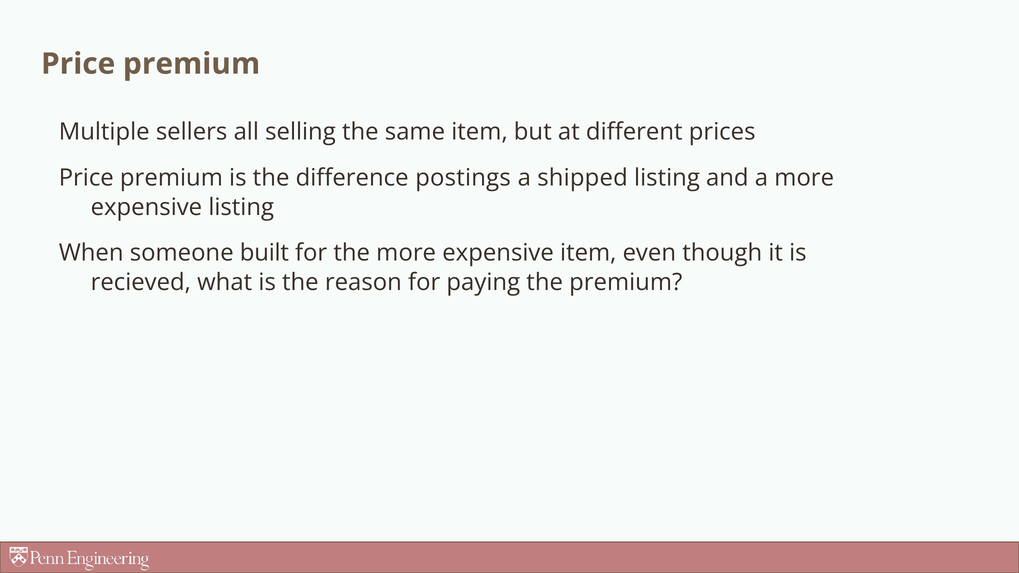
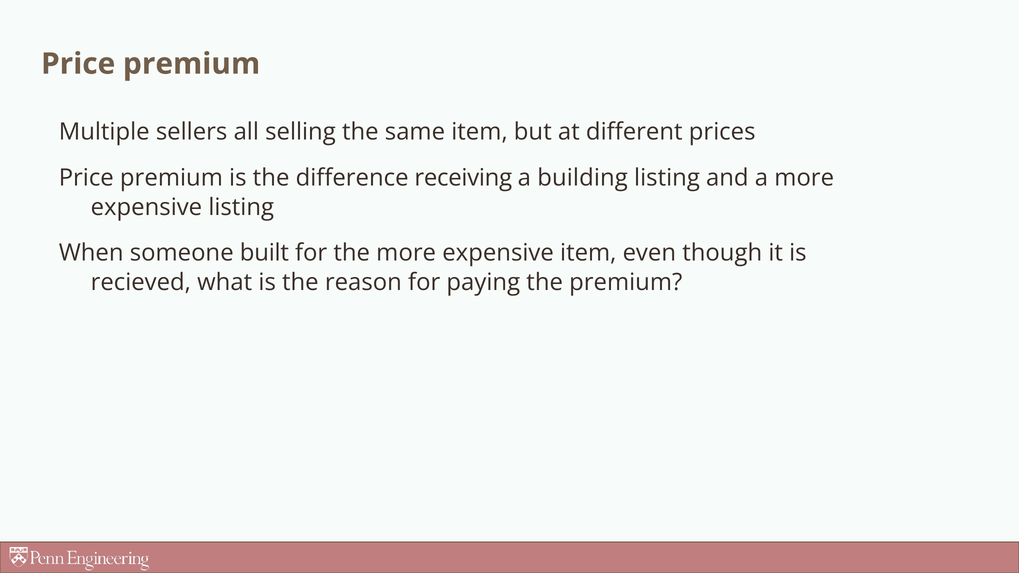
postings: postings -> receiving (463, 178)
shipped: shipped -> building (583, 178)
